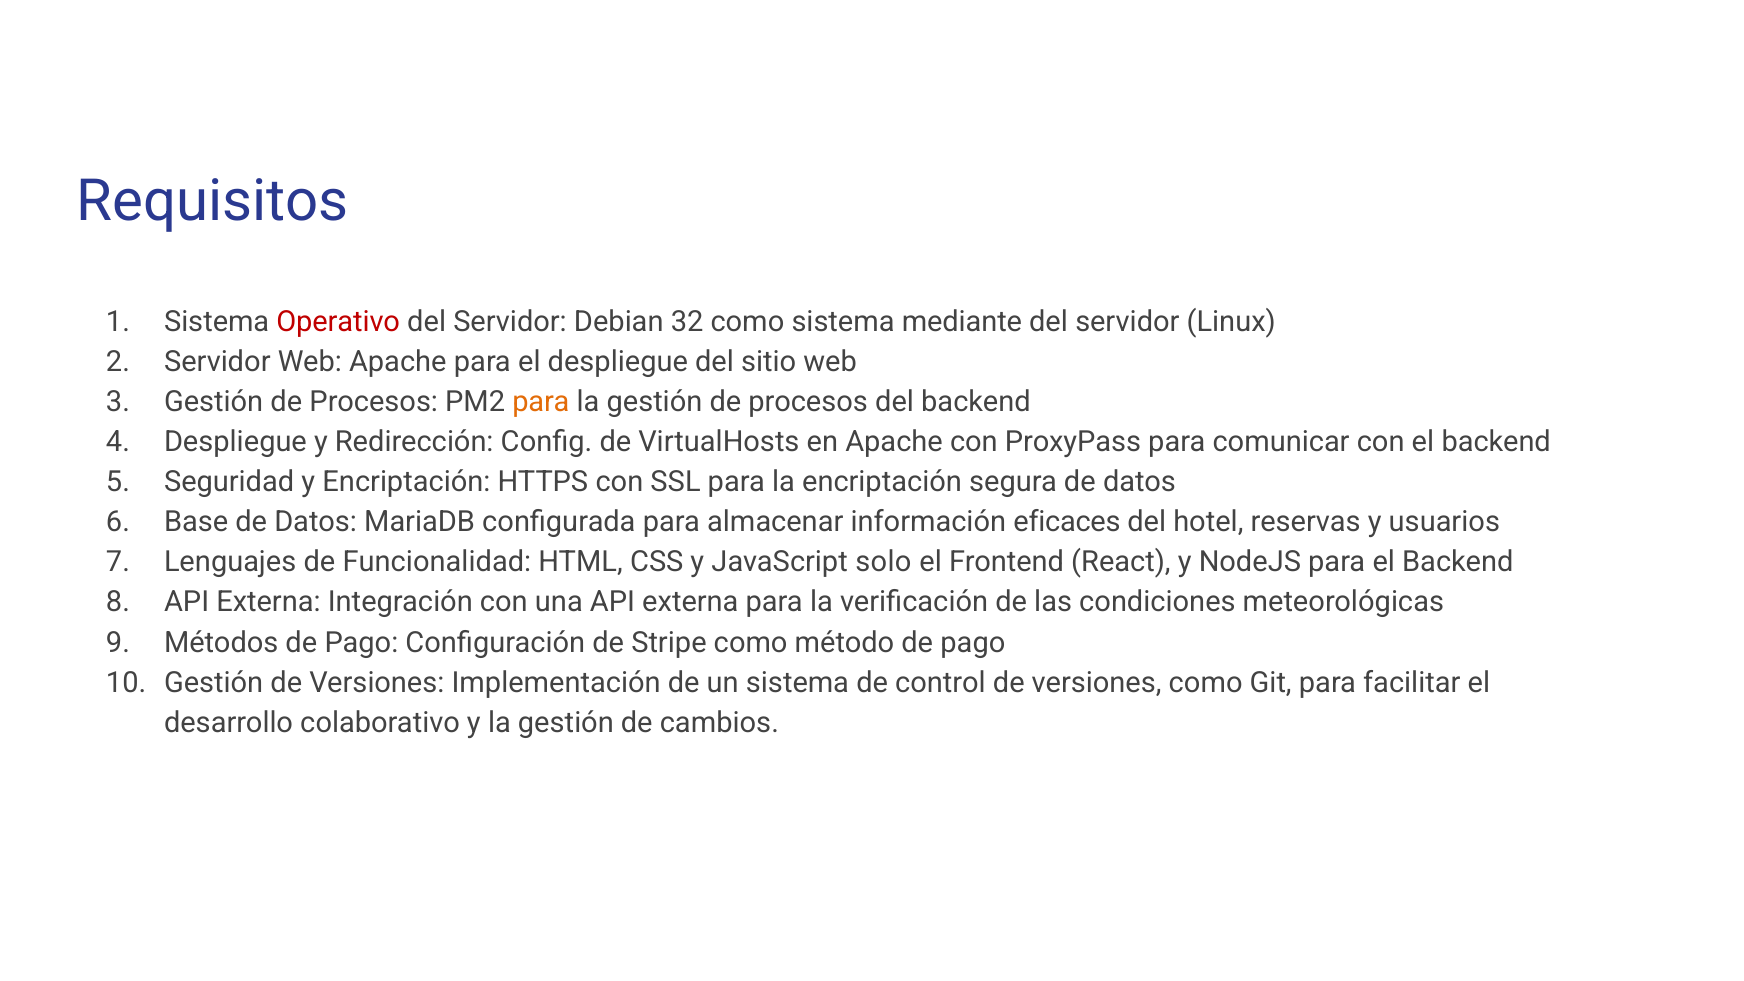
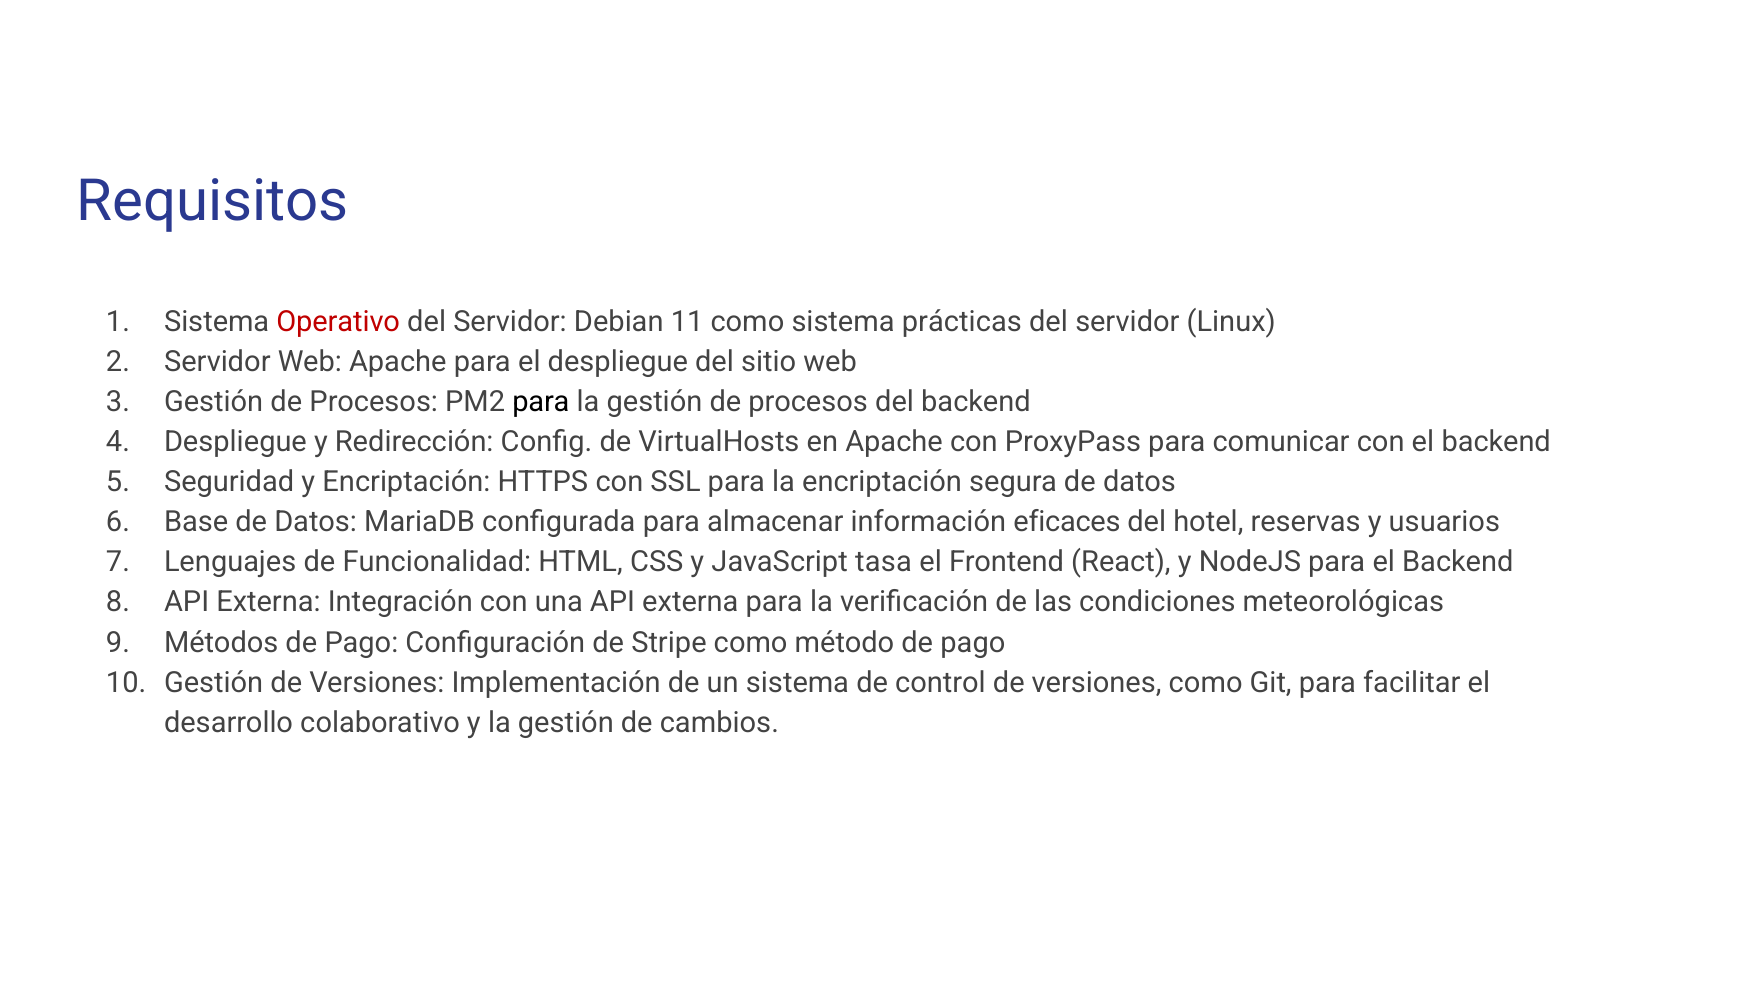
32: 32 -> 11 (687, 322)
mediante: mediante -> prácticas (962, 322)
para colour: orange -> black (541, 402)
solo: solo -> tasa (883, 562)
